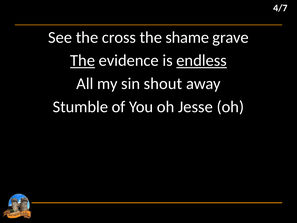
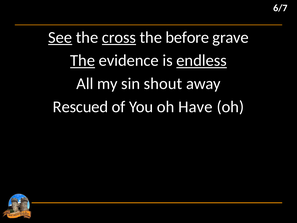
4/7: 4/7 -> 6/7 (280, 8)
See underline: none -> present (60, 37)
cross underline: none -> present (119, 37)
shame: shame -> before (187, 37)
Stumble: Stumble -> Rescued (80, 107)
Jesse: Jesse -> Have (195, 107)
